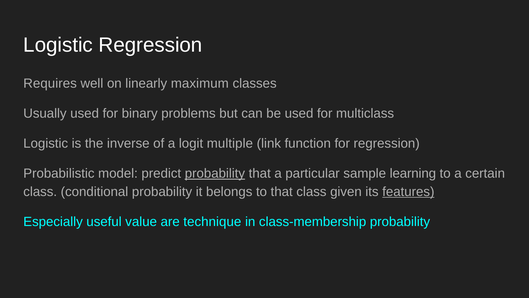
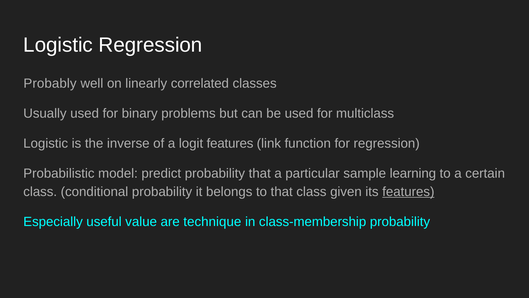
Requires: Requires -> Probably (50, 83)
maximum: maximum -> correlated (200, 83)
logit multiple: multiple -> features (230, 143)
probability underline: present -> none (215, 173)
